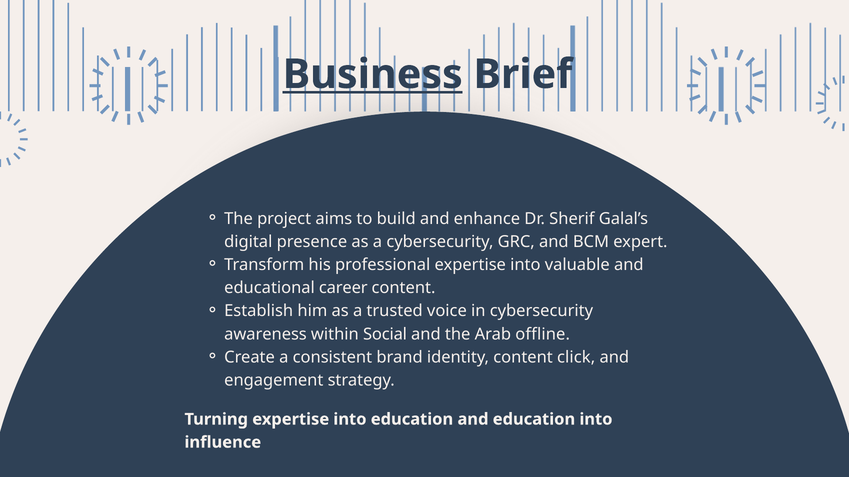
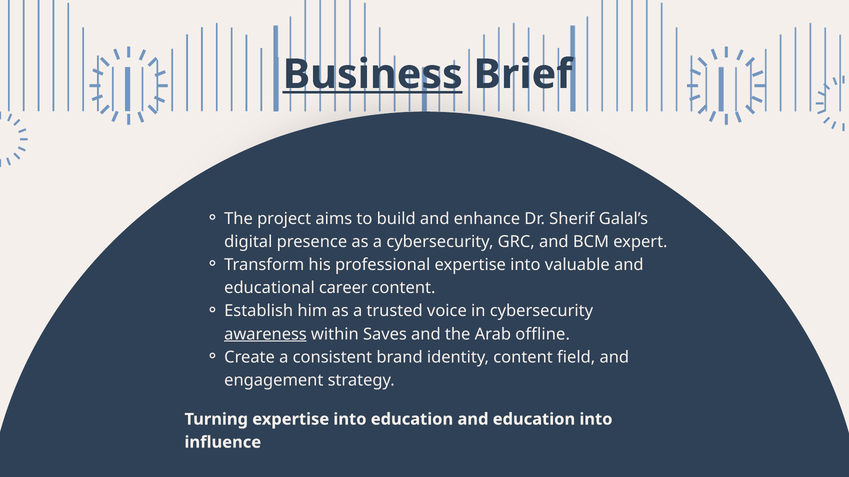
awareness underline: none -> present (266, 334)
Social: Social -> Saves (385, 334)
click: click -> field (576, 358)
